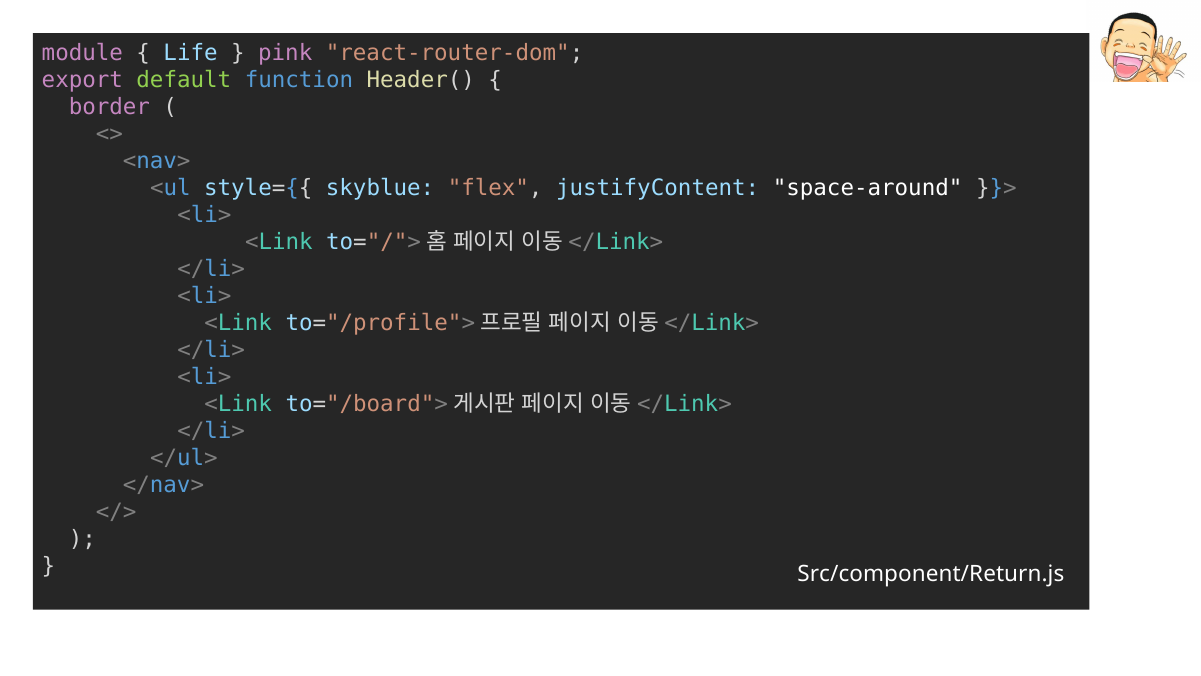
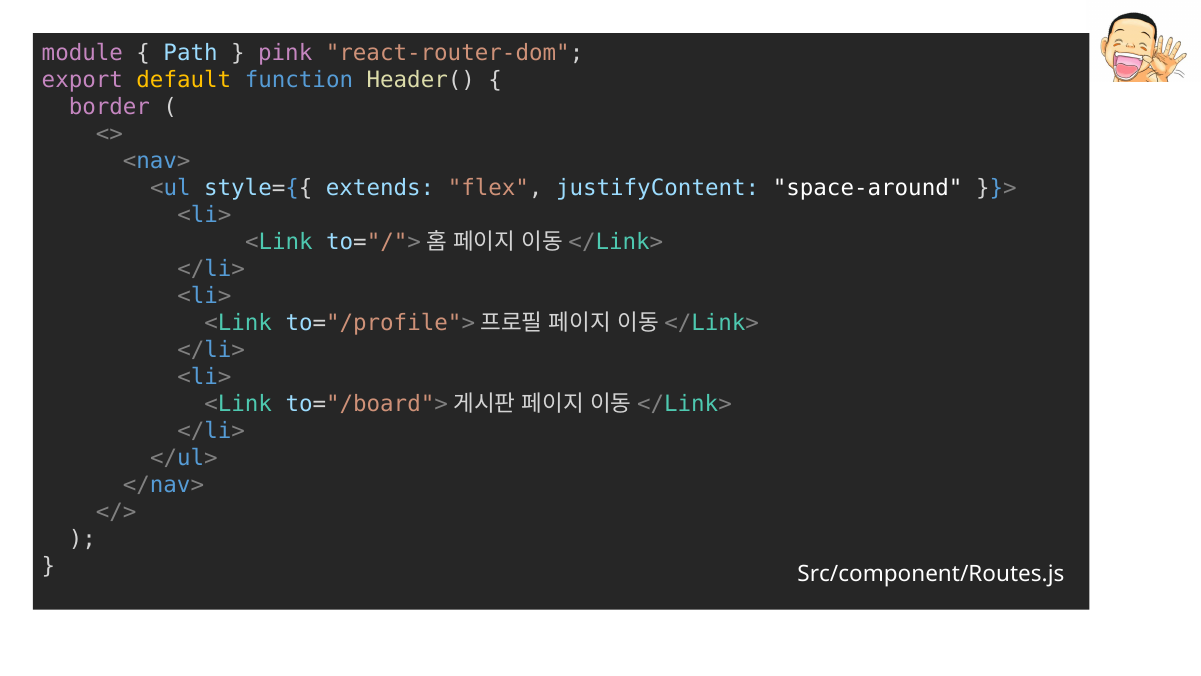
Life: Life -> Path (191, 53)
default colour: light green -> yellow (184, 80)
skyblue: skyblue -> extends (380, 188)
Src/component/Return.js: Src/component/Return.js -> Src/component/Routes.js (931, 574)
